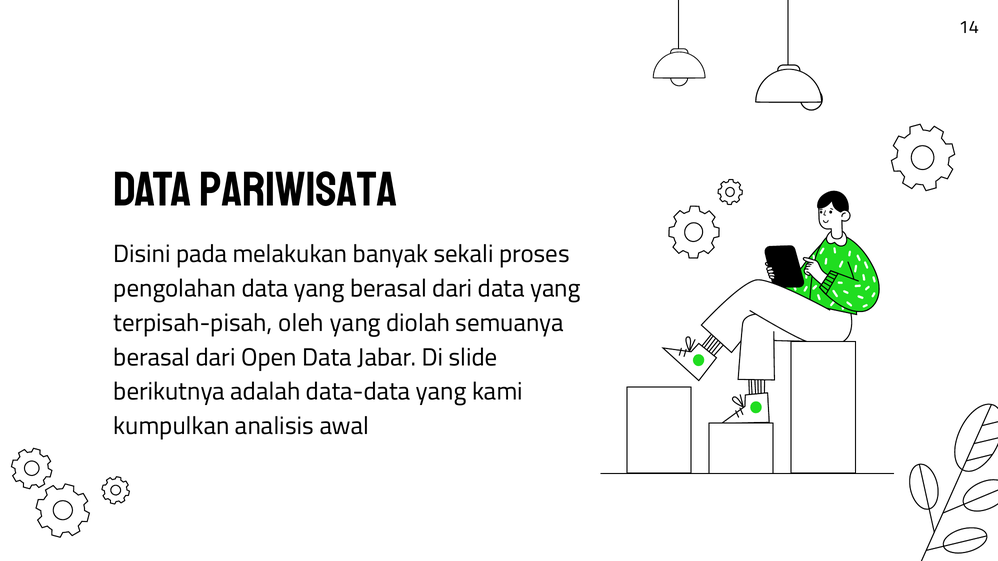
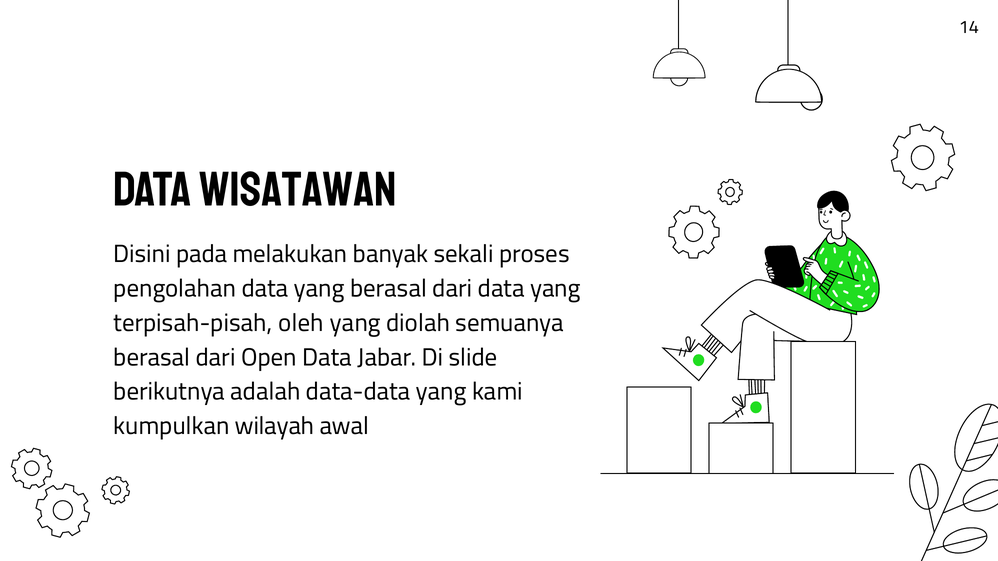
pariwisata: pariwisata -> wisatawan (298, 190)
analisis: analisis -> wilayah (275, 426)
